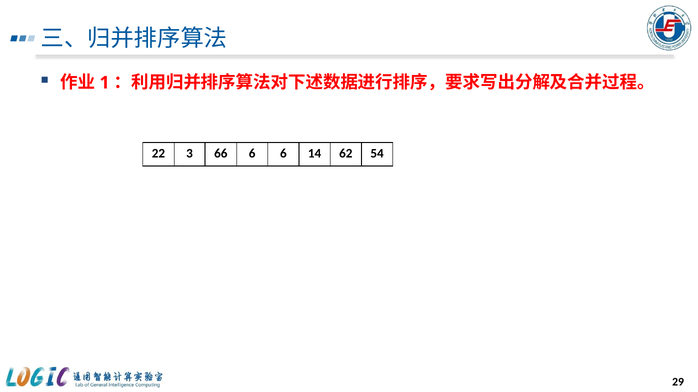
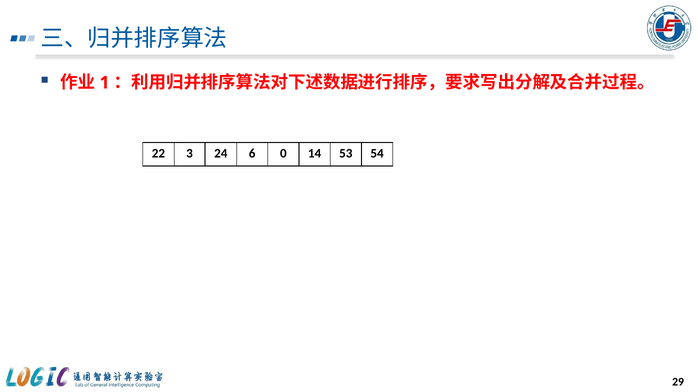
66: 66 -> 24 (221, 153)
6 6: 6 -> 0 (283, 153)
62: 62 -> 53 (346, 153)
